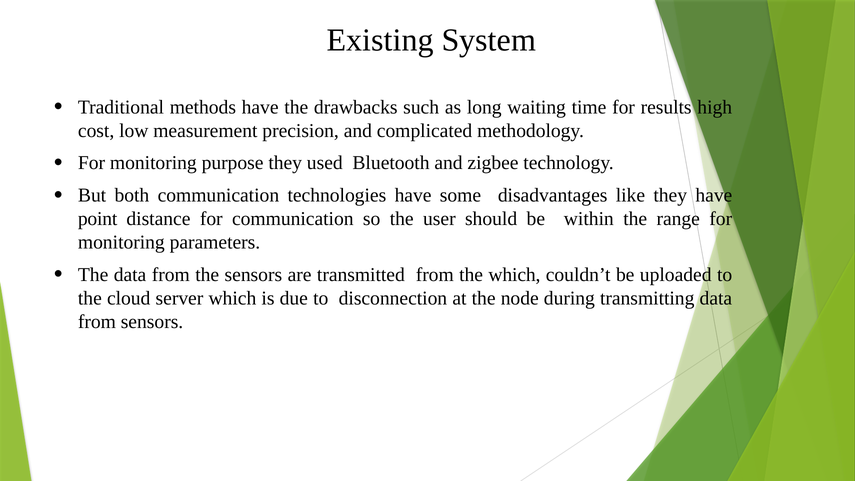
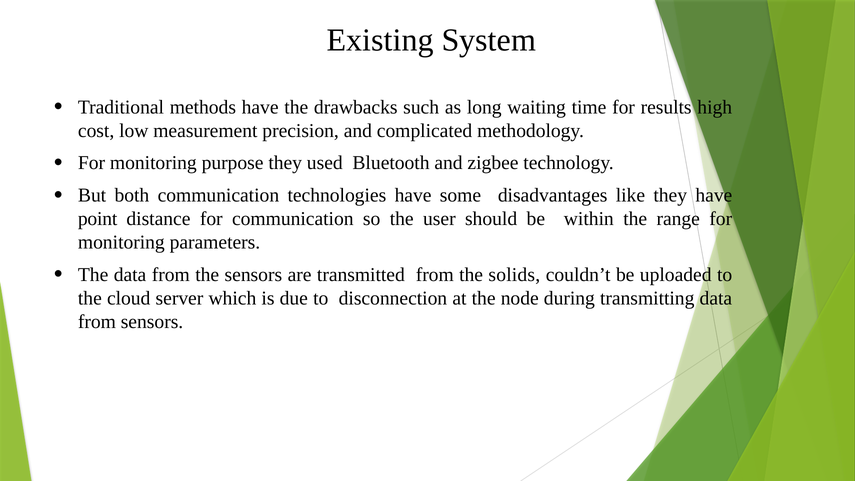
the which: which -> solids (514, 275)
